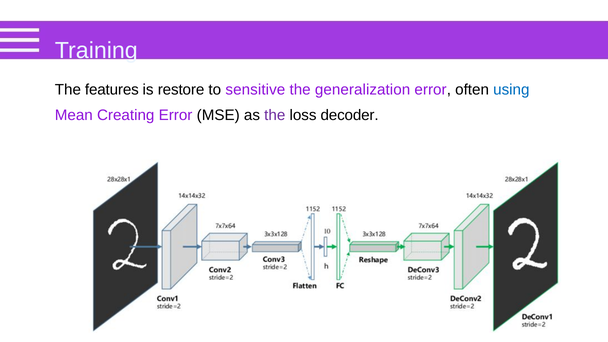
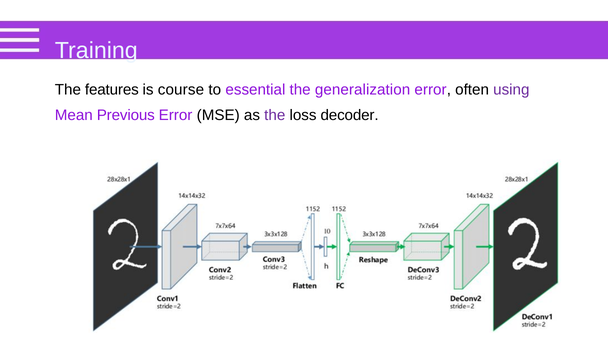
restore: restore -> course (181, 90)
sensitive: sensitive -> essential (255, 90)
using colour: blue -> purple (511, 90)
Creating: Creating -> Previous (126, 115)
